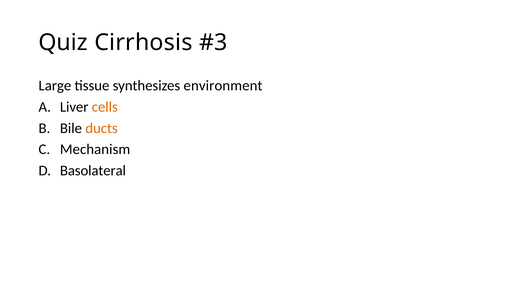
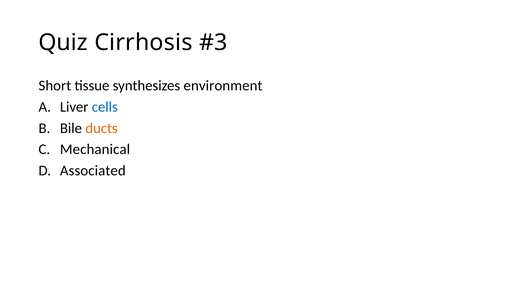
Large: Large -> Short (55, 86)
cells colour: orange -> blue (105, 107)
Mechanism: Mechanism -> Mechanical (95, 149)
Basolateral: Basolateral -> Associated (93, 170)
